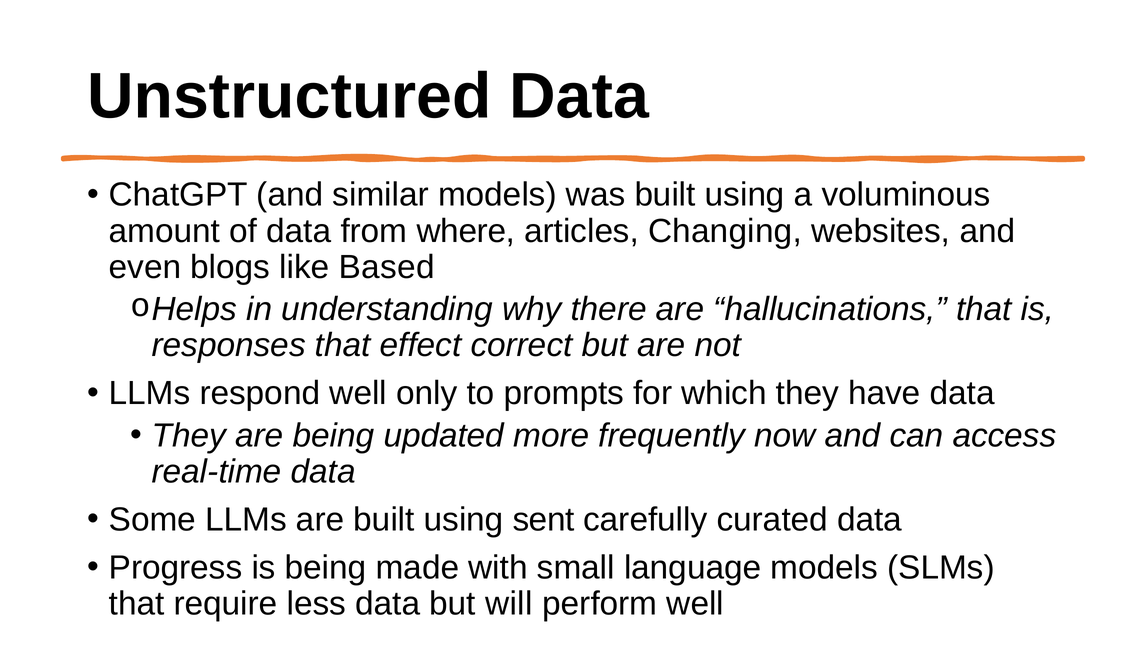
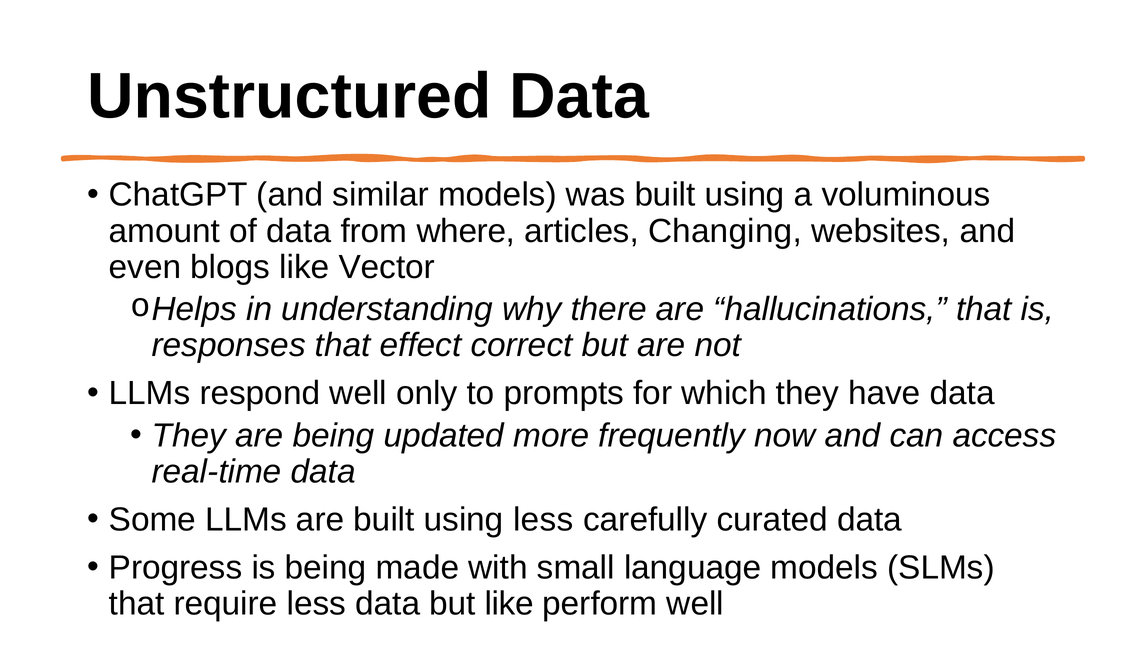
Based: Based -> Vector (387, 267)
using sent: sent -> less (543, 519)
but will: will -> like (509, 604)
